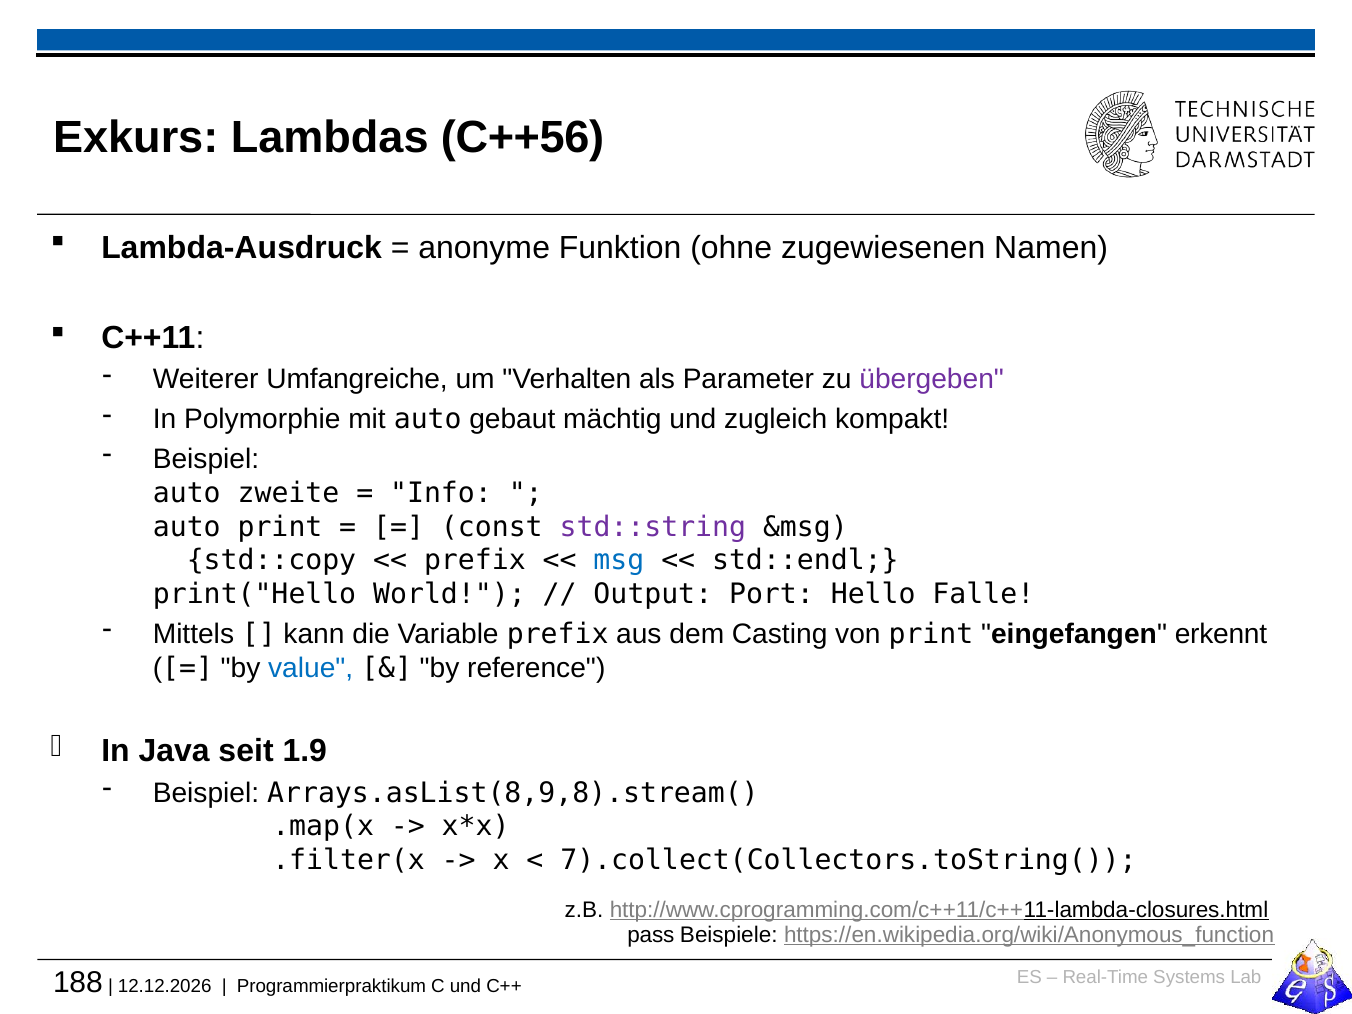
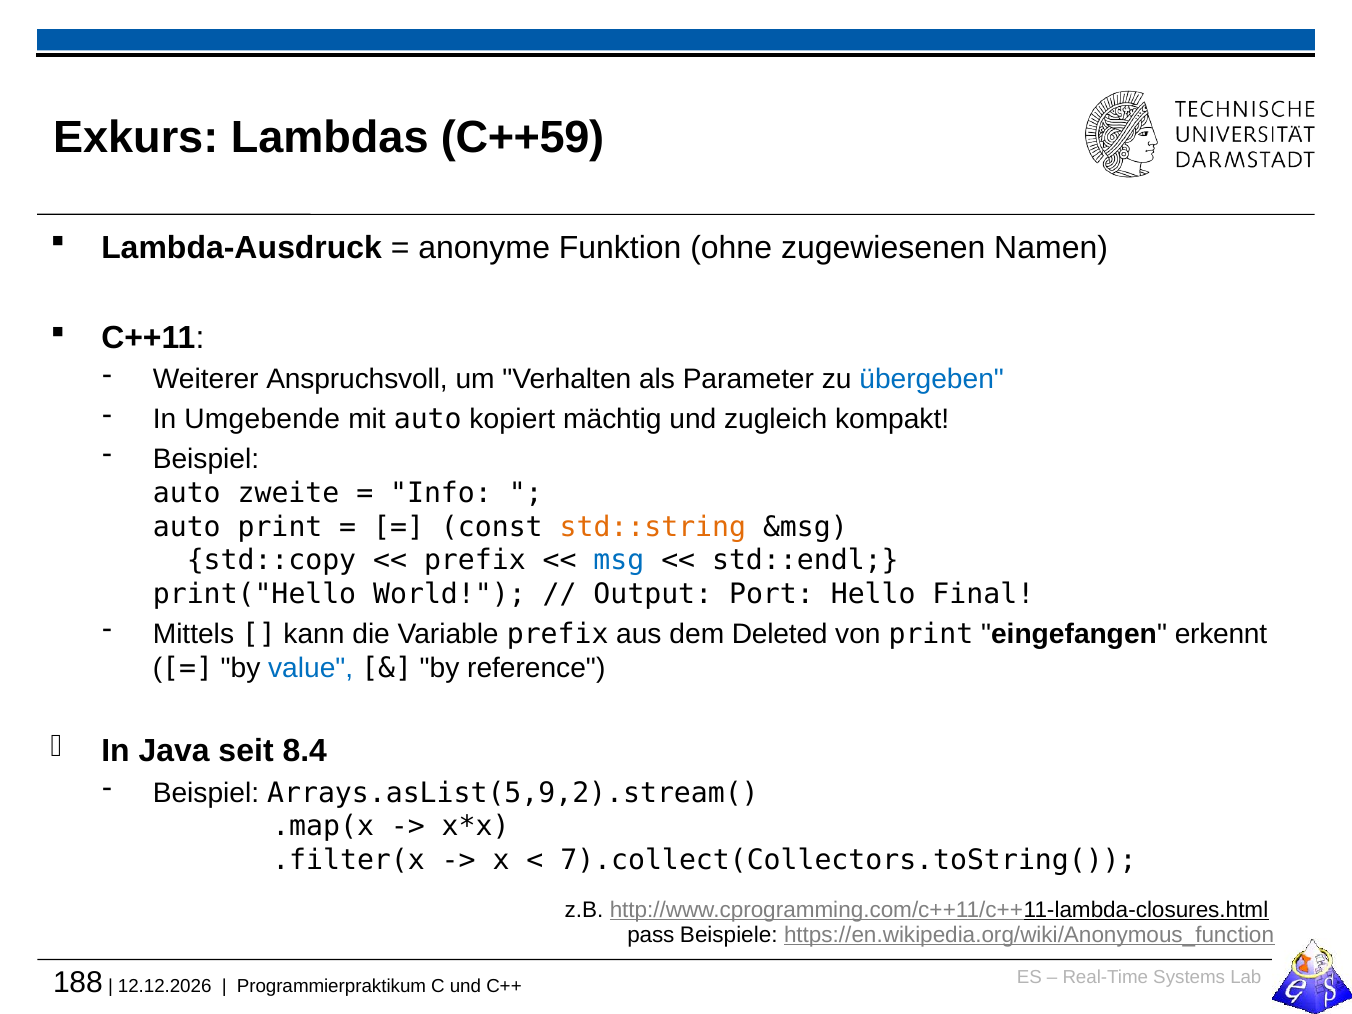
C++56: C++56 -> C++59 (523, 137)
Umfangreiche: Umfangreiche -> Anspruchsvoll (357, 380)
übergeben colour: purple -> blue (932, 380)
Polymorphie: Polymorphie -> Umgebende (262, 419)
gebaut: gebaut -> kopiert (512, 419)
std::string colour: purple -> orange (653, 527)
Falle: Falle -> Final (983, 594)
Casting: Casting -> Deleted (780, 634)
1.9: 1.9 -> 8.4 (305, 751)
Arrays.asList(8,9,8).stream(: Arrays.asList(8,9,8).stream( -> Arrays.asList(5,9,2).stream( (513, 793)
